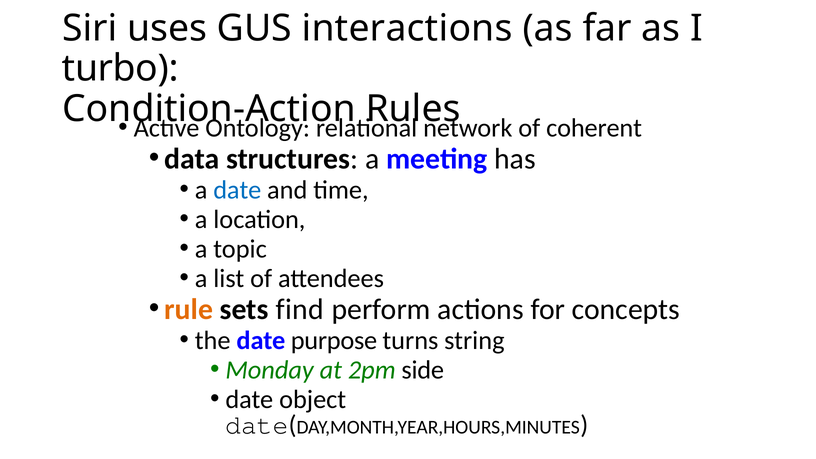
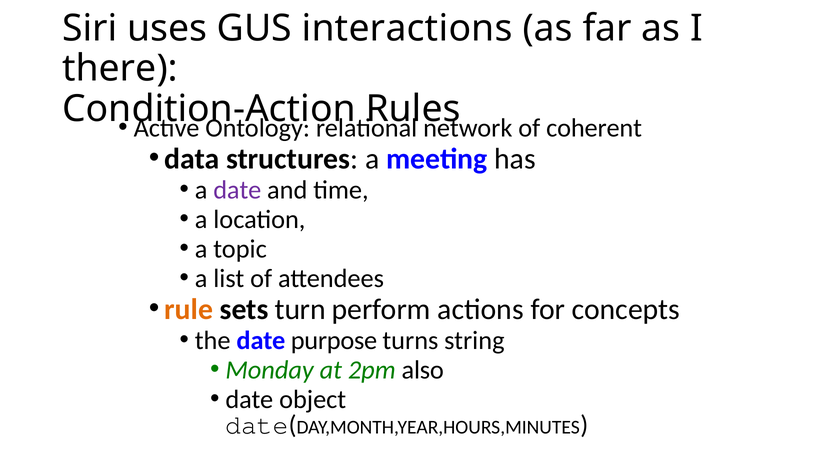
turbo: turbo -> there (120, 69)
date colour: blue -> purple (237, 190)
find: find -> turn (300, 309)
side: side -> also (423, 370)
